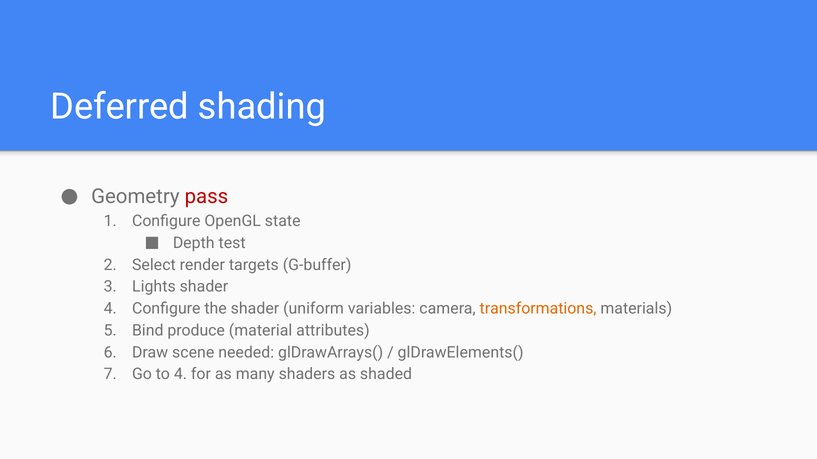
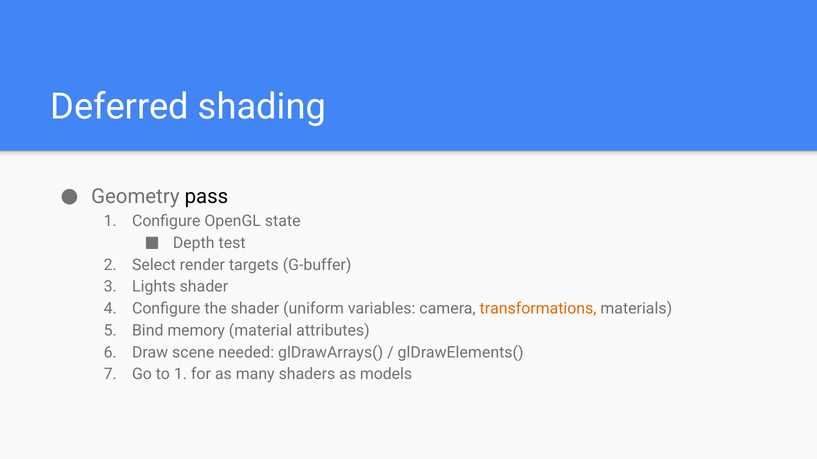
pass colour: red -> black (206, 197)
produce: produce -> memory (196, 331)
to 4: 4 -> 1 (180, 375)
shaded: shaded -> models (386, 375)
